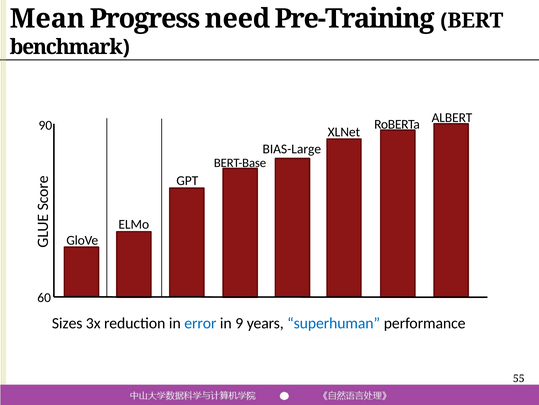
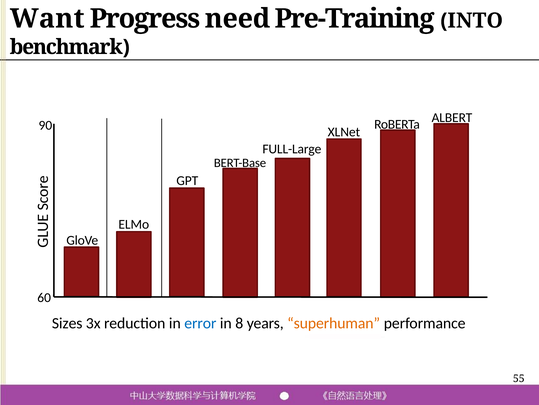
Mean: Mean -> Want (47, 19)
BERT: BERT -> INTO (475, 21)
BIAS-Large: BIAS-Large -> FULL-Large (292, 149)
9: 9 -> 8 (239, 323)
superhuman colour: blue -> orange (334, 323)
